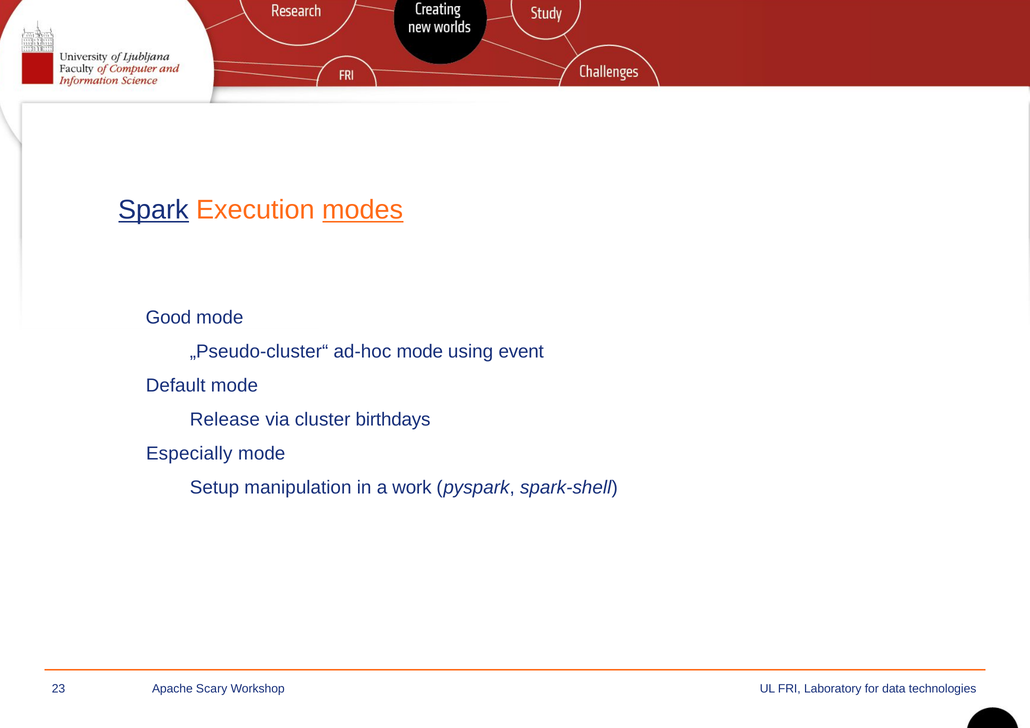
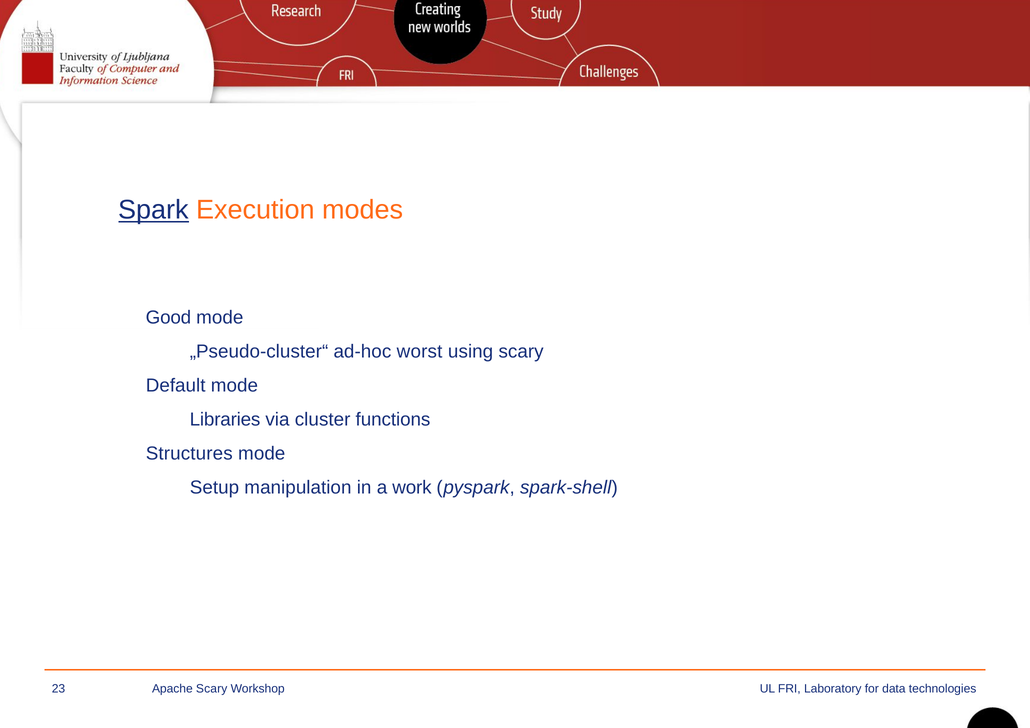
modes underline: present -> none (363, 210)
ad-hoc mode: mode -> worst (420, 352)
using event: event -> scary (521, 352)
Release: Release -> Libraries (225, 420)
birthdays: birthdays -> functions (393, 420)
Especially: Especially -> Structures (189, 454)
